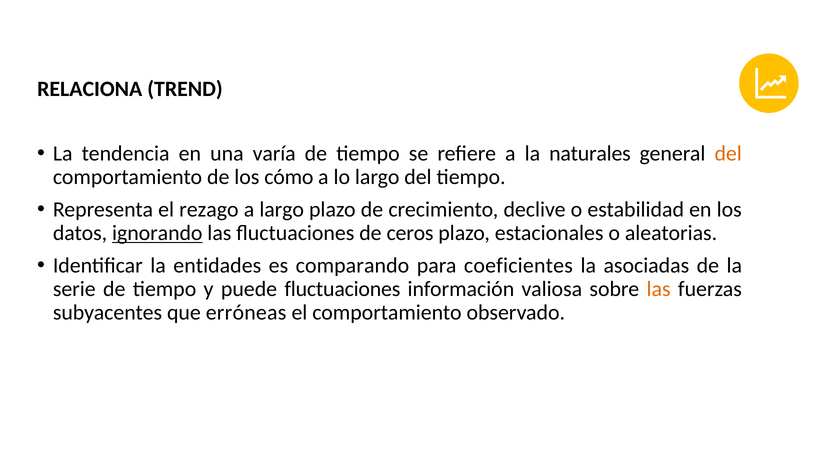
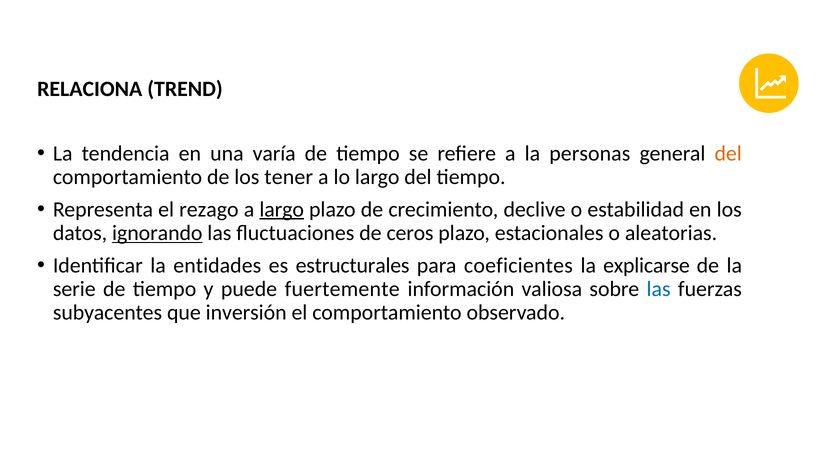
naturales: naturales -> personas (590, 154)
cómo: cómo -> tener (289, 177)
largo underline: none -> present (282, 210)
comparando: comparando -> estructurales (353, 266)
asociadas: asociadas -> explicarse (646, 266)
puede fluctuaciones: fluctuaciones -> fuertemente (342, 289)
las colour: orange -> blue (659, 289)
erróneas: erróneas -> inversión (246, 313)
